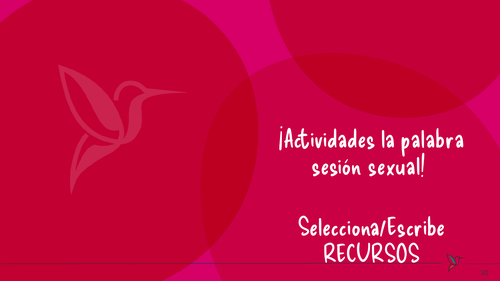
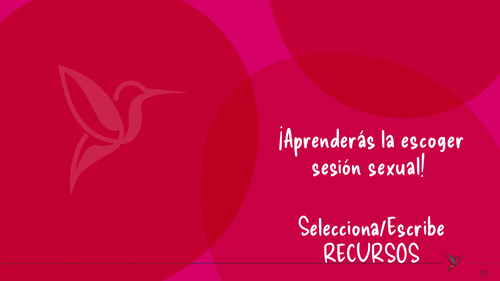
¡Actividades: ¡Actividades -> ¡Aprenderás (327, 140)
palabra: palabra -> escoger (433, 140)
